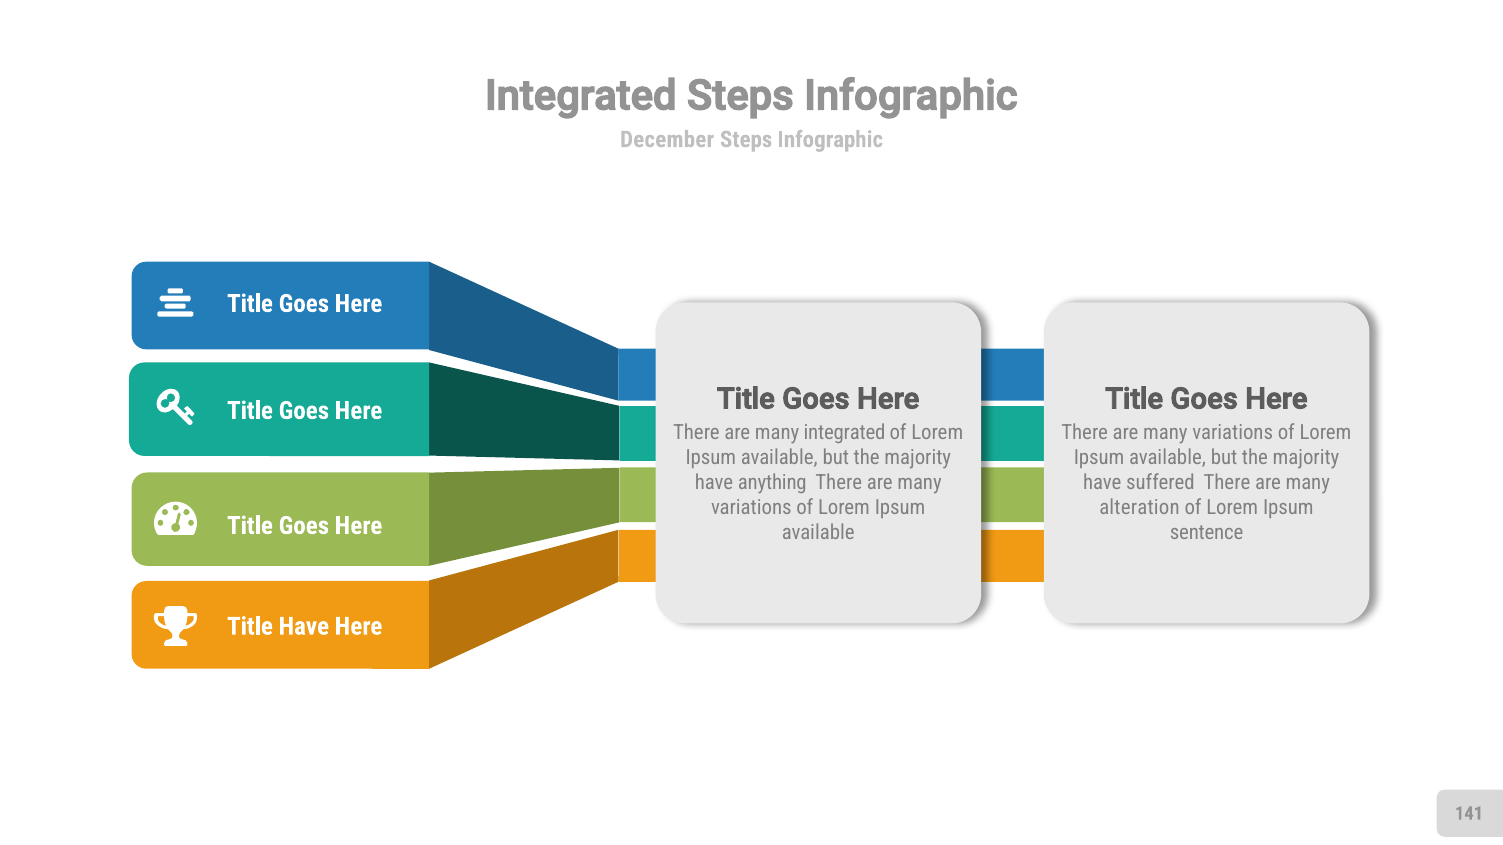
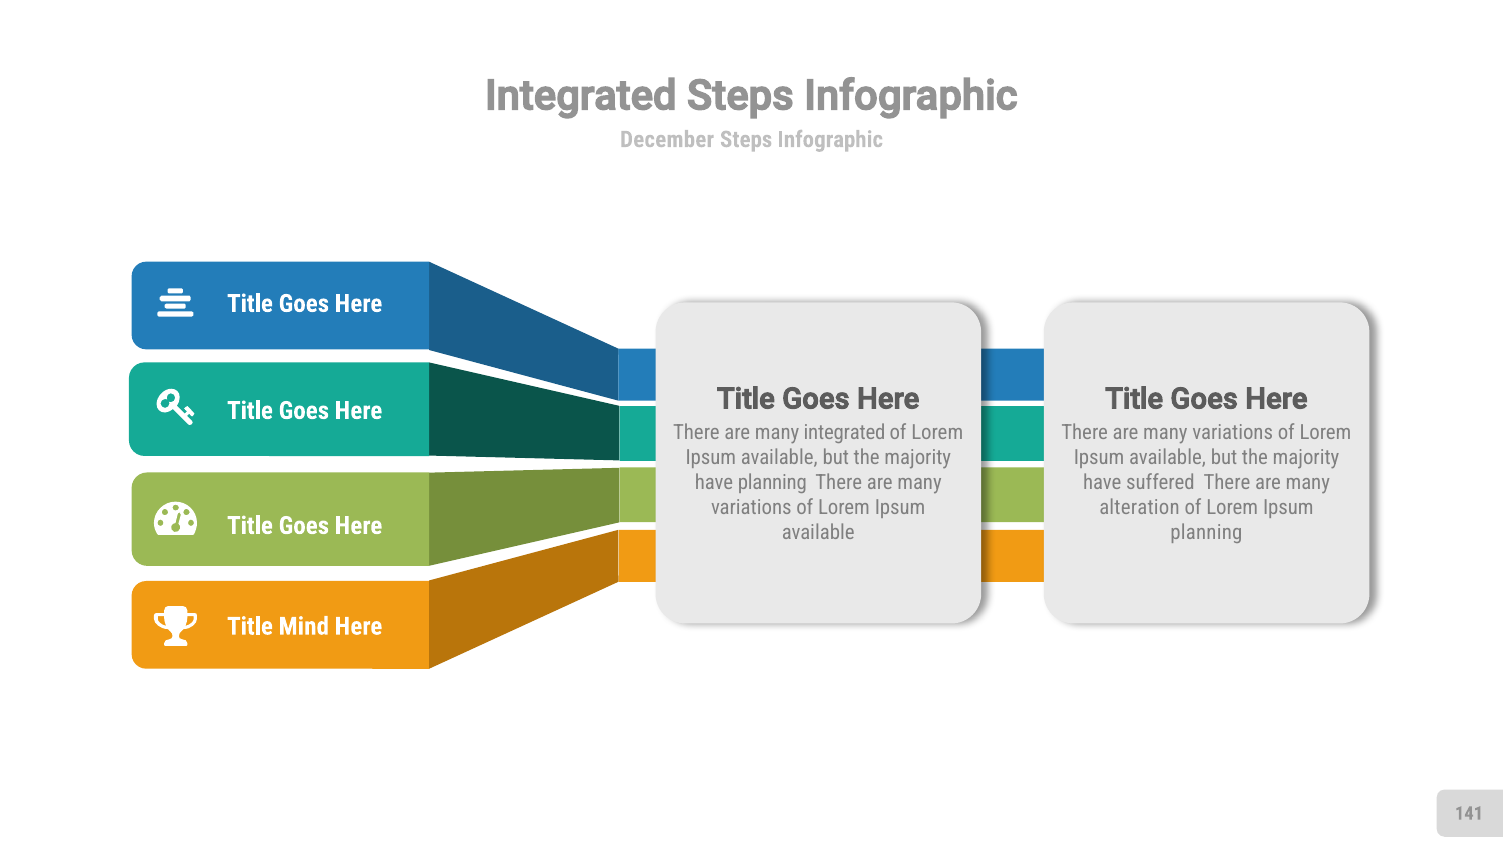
have anything: anything -> planning (772, 483)
sentence: sentence -> planning (1206, 533)
Title Have: Have -> Mind (304, 627)
